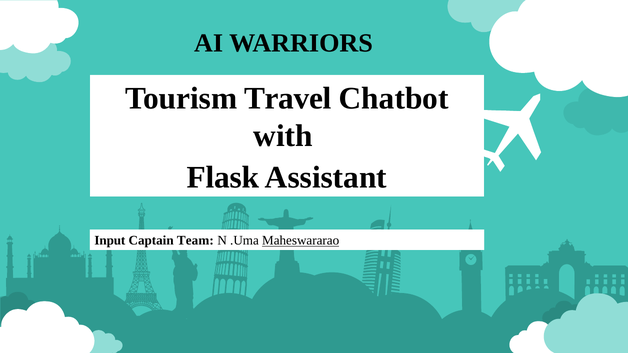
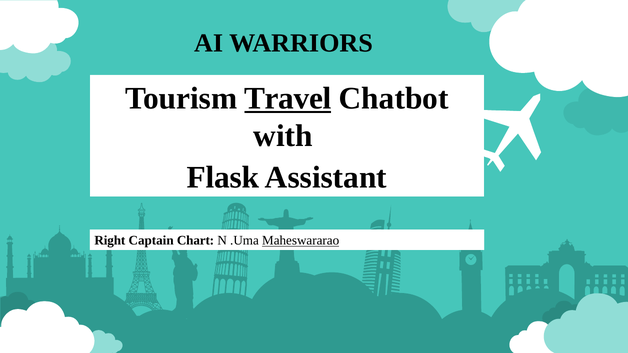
Travel underline: none -> present (288, 98)
Input: Input -> Right (110, 241)
Team: Team -> Chart (195, 241)
